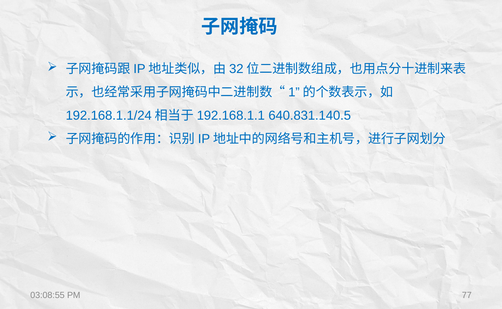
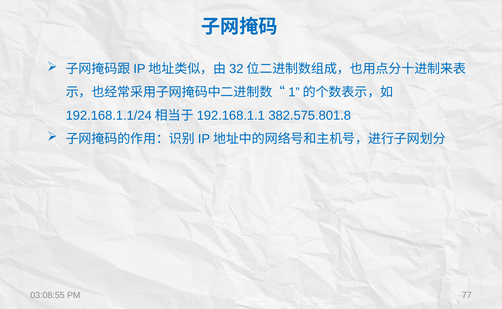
640.831.140.5: 640.831.140.5 -> 382.575.801.8 (310, 115)
